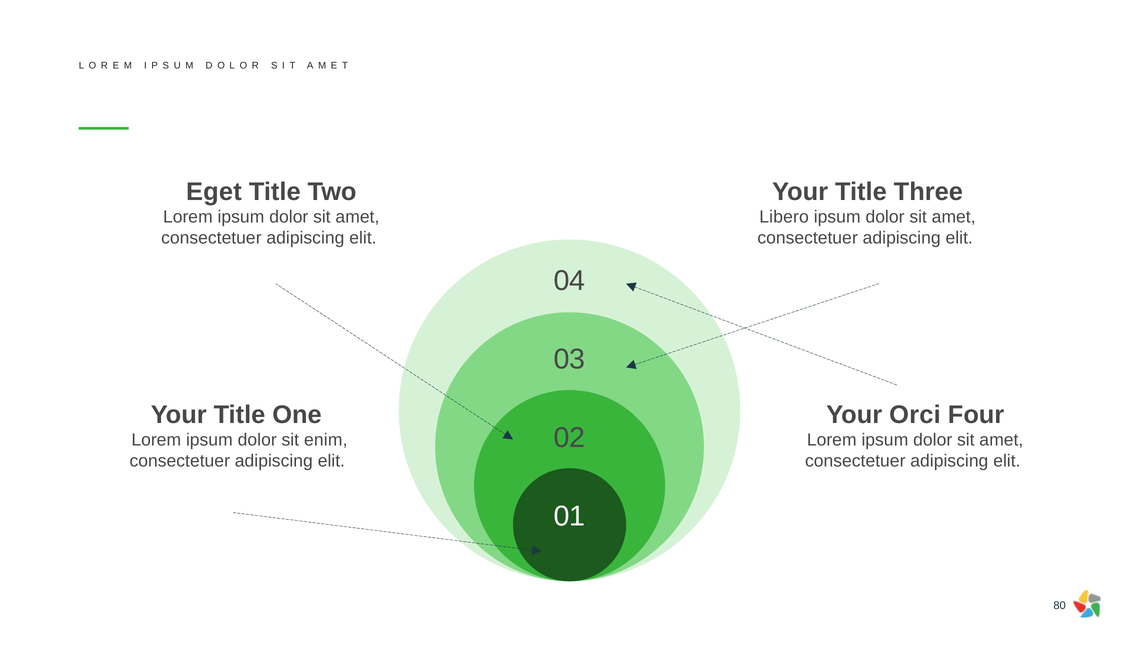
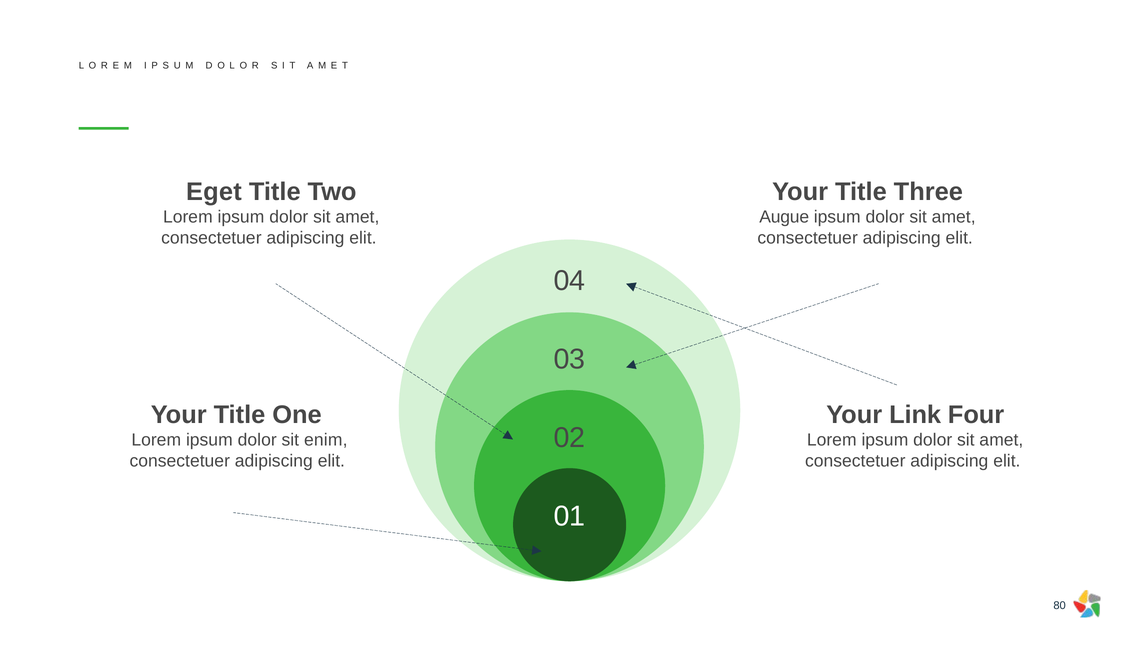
Libero: Libero -> Augue (784, 217)
Orci: Orci -> Link (915, 414)
